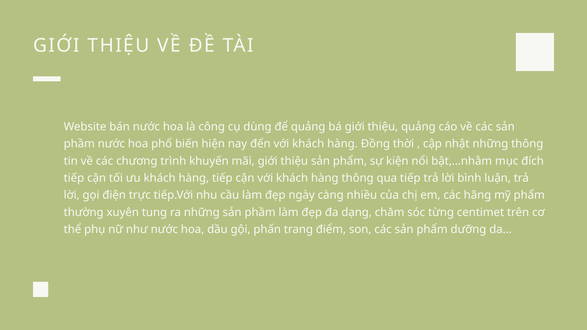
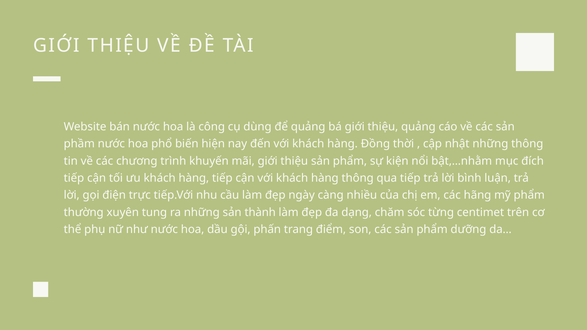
những sản phầm: phầm -> thành (260, 212)
